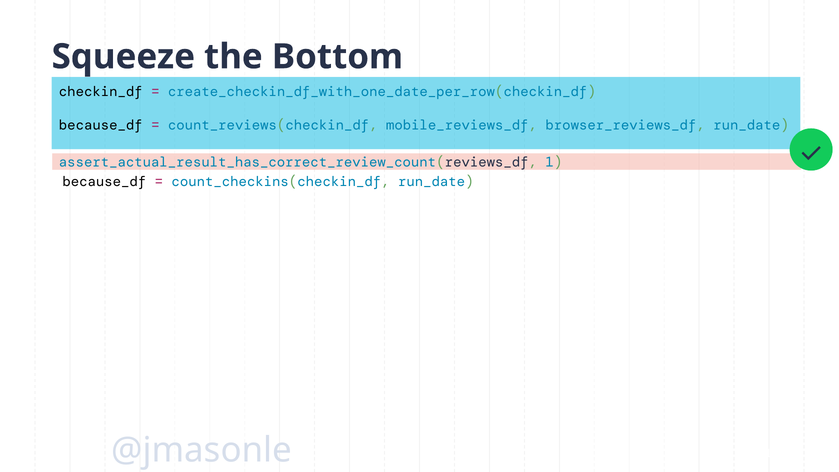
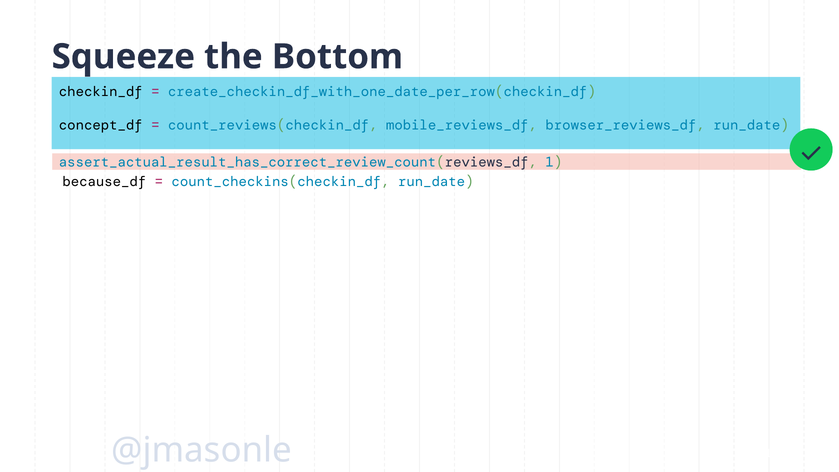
because_df: because_df -> concept_df (101, 125)
